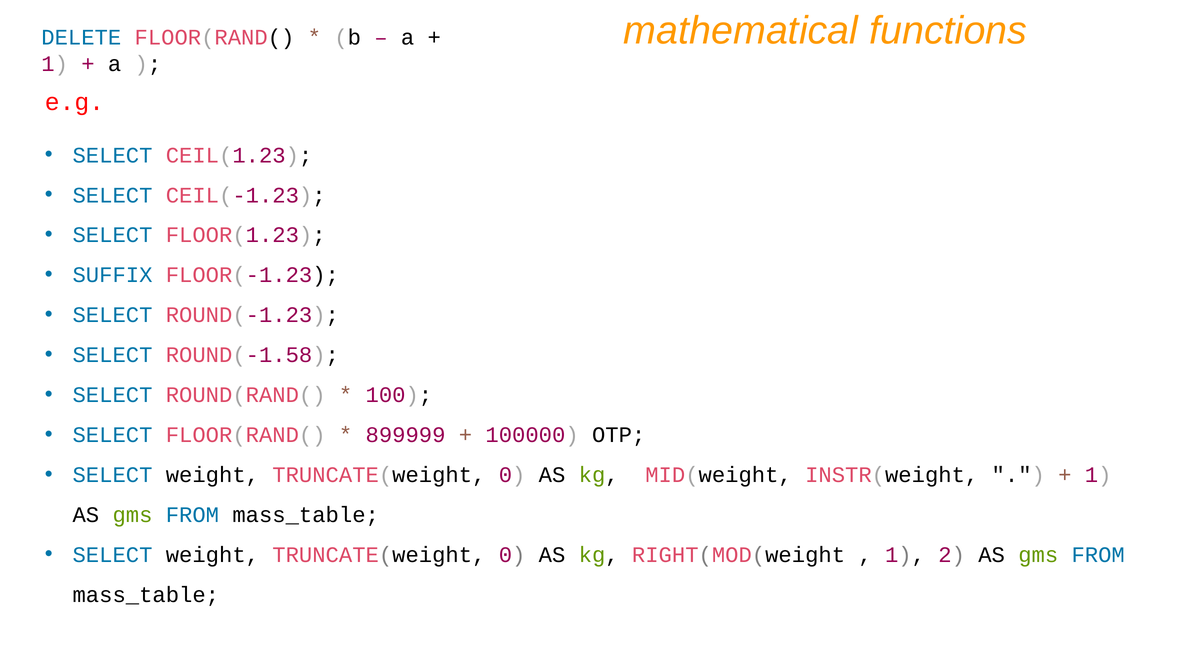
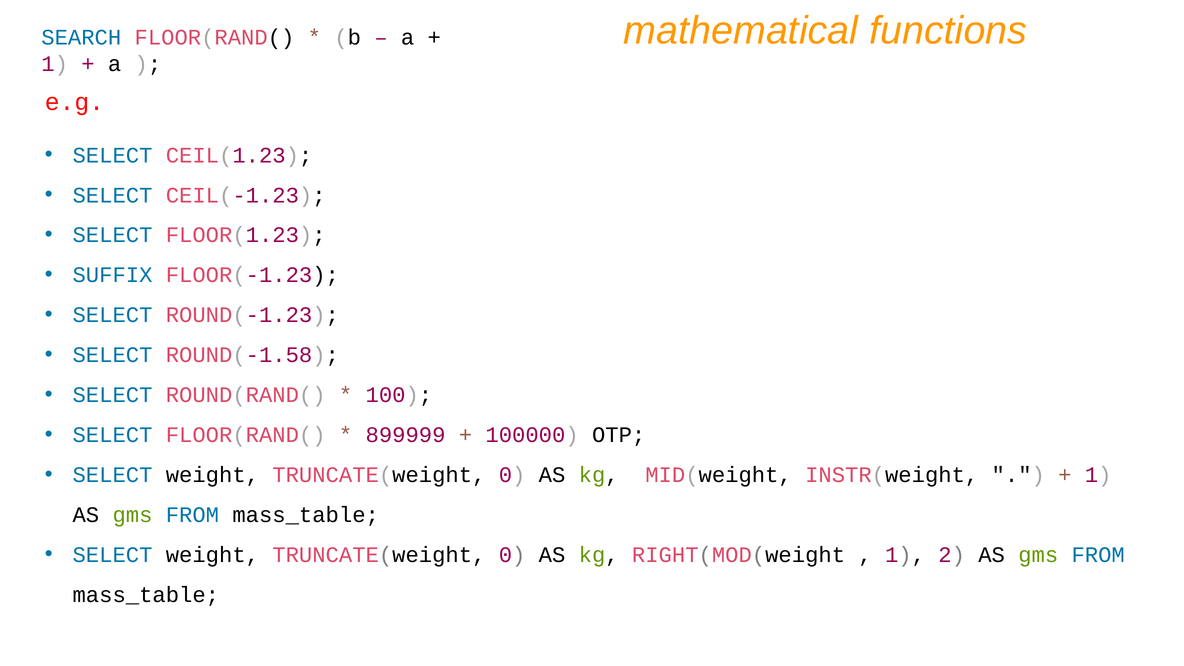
DELETE: DELETE -> SEARCH (81, 38)
